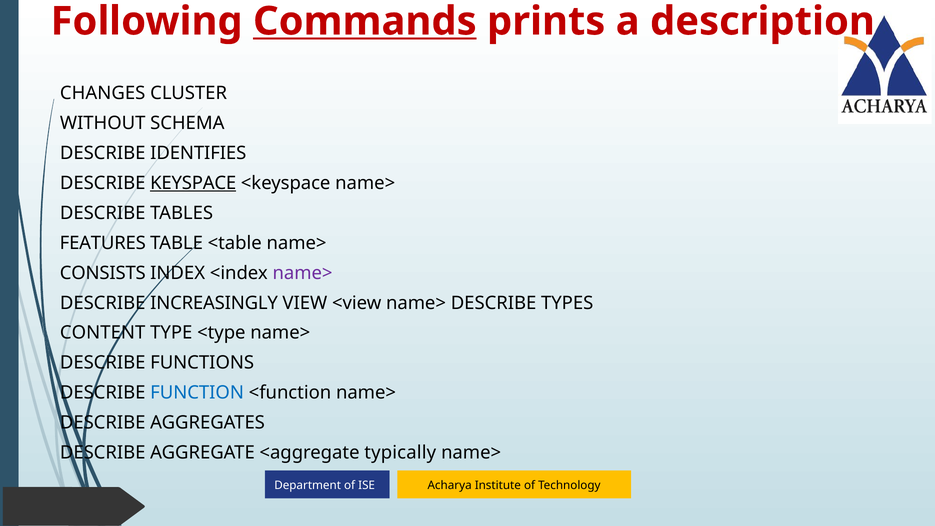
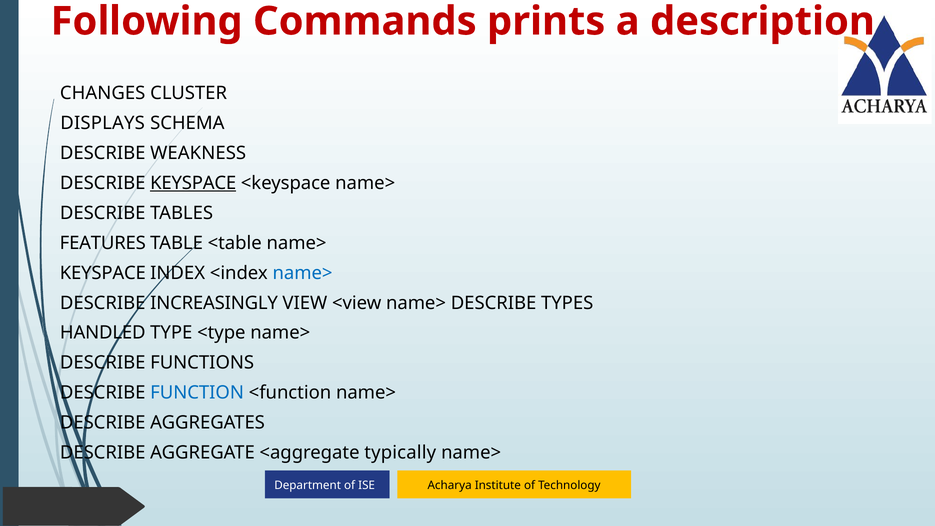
Commands underline: present -> none (365, 21)
WITHOUT: WITHOUT -> DISPLAYS (103, 123)
IDENTIFIES: IDENTIFIES -> WEAKNESS (198, 153)
CONSISTS: CONSISTS -> KEYSPACE (103, 273)
name> colour: purple -> blue (303, 273)
CONTENT: CONTENT -> HANDLED (103, 333)
